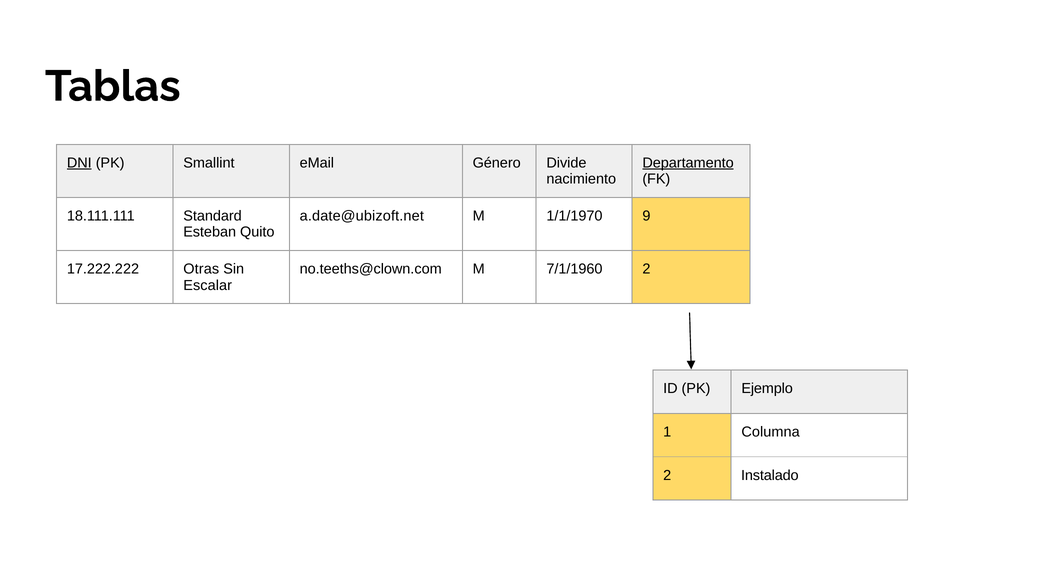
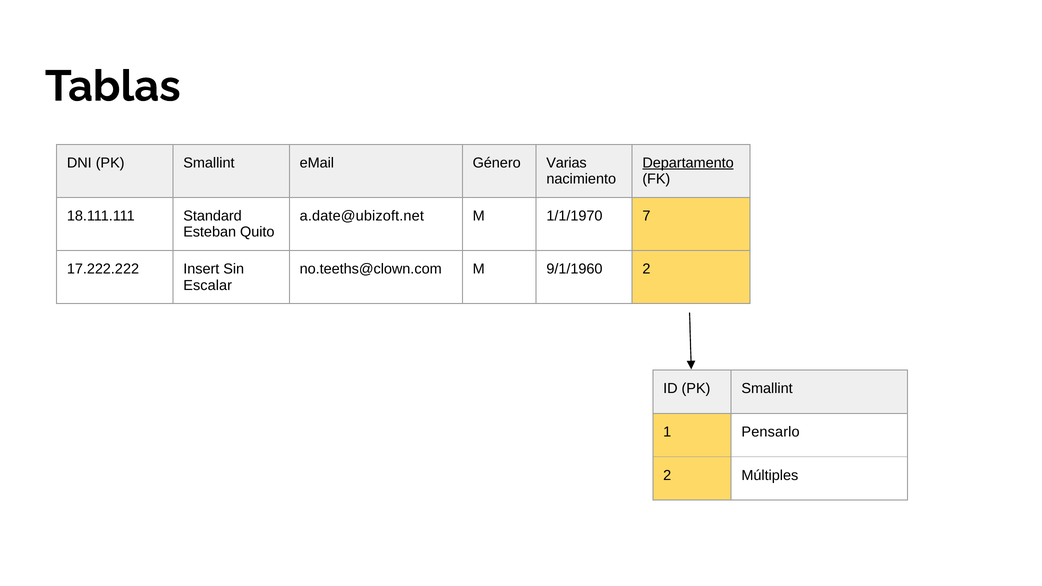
DNI underline: present -> none (79, 163)
Divide: Divide -> Varias (567, 163)
9: 9 -> 7 (646, 216)
Otras: Otras -> Insert (201, 269)
7/1/1960: 7/1/1960 -> 9/1/1960 (574, 269)
ID PK Ejemplo: Ejemplo -> Smallint (767, 389)
Columna: Columna -> Pensarlo (771, 432)
Instalado: Instalado -> Múltiples (770, 476)
